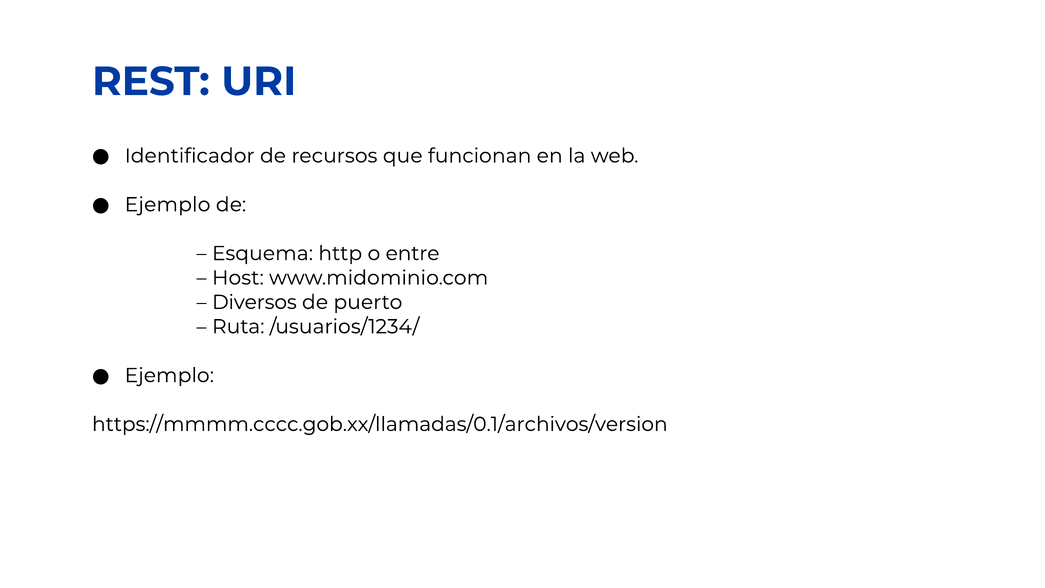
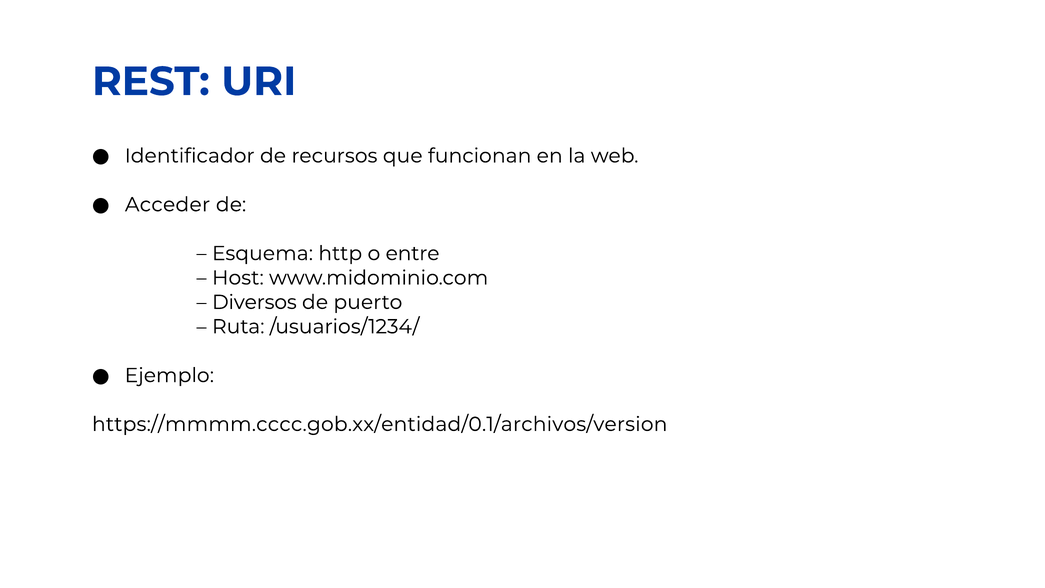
Ejemplo: Ejemplo -> Acceder (167, 205)
https://mmmm.cccc.gob.xx/llamadas/0.1/archivos/version: https://mmmm.cccc.gob.xx/llamadas/0.1/archivos/version -> https://mmmm.cccc.gob.xx/entidad/0.1/archivos/version (380, 424)
